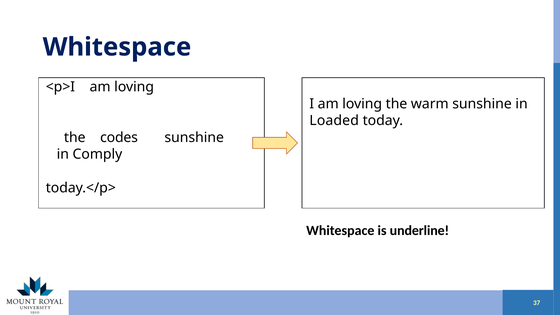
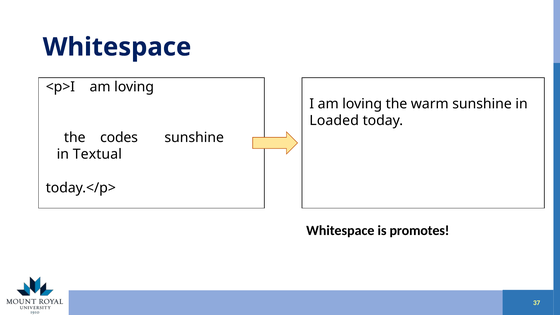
Comply: Comply -> Textual (97, 154)
underline: underline -> promotes (419, 231)
